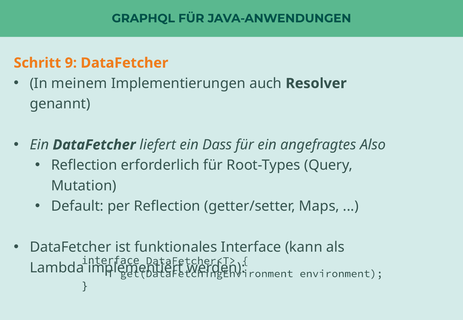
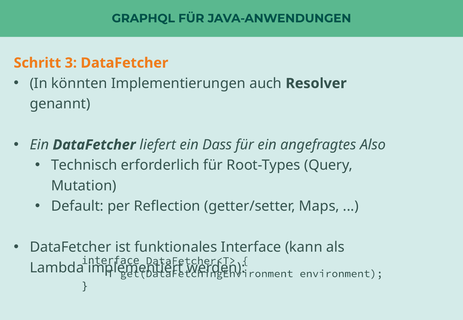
9: 9 -> 3 (71, 63)
meinem: meinem -> könnten (79, 84)
Reflection: Reflection -> Technisch (84, 166)
